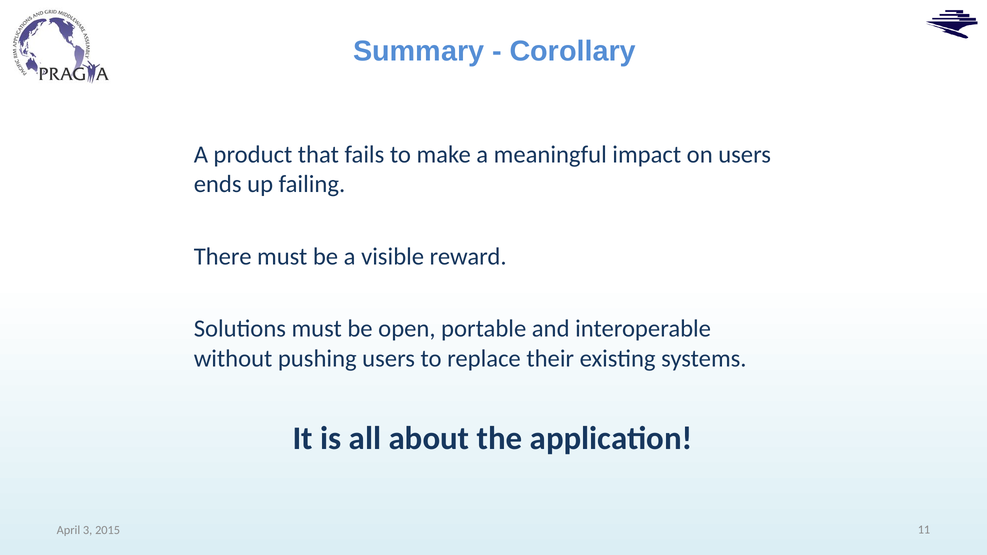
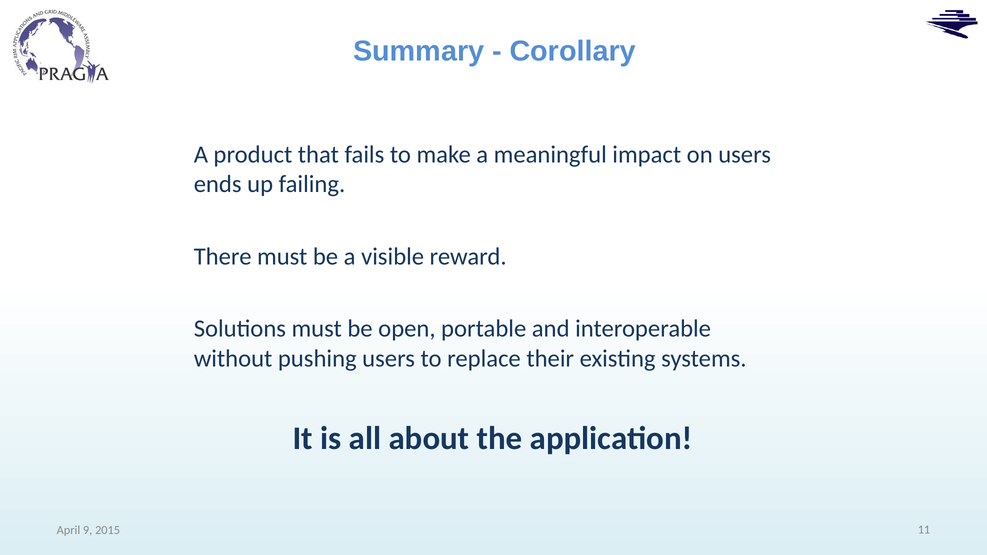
3: 3 -> 9 (88, 530)
